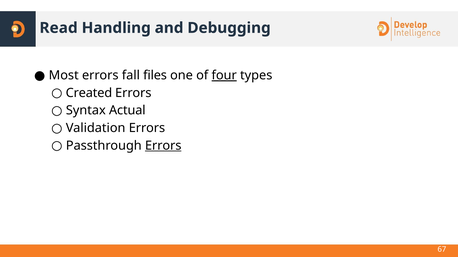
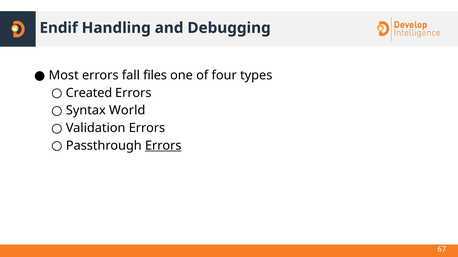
Read: Read -> Endif (59, 28)
four underline: present -> none (224, 76)
Actual: Actual -> World (127, 111)
